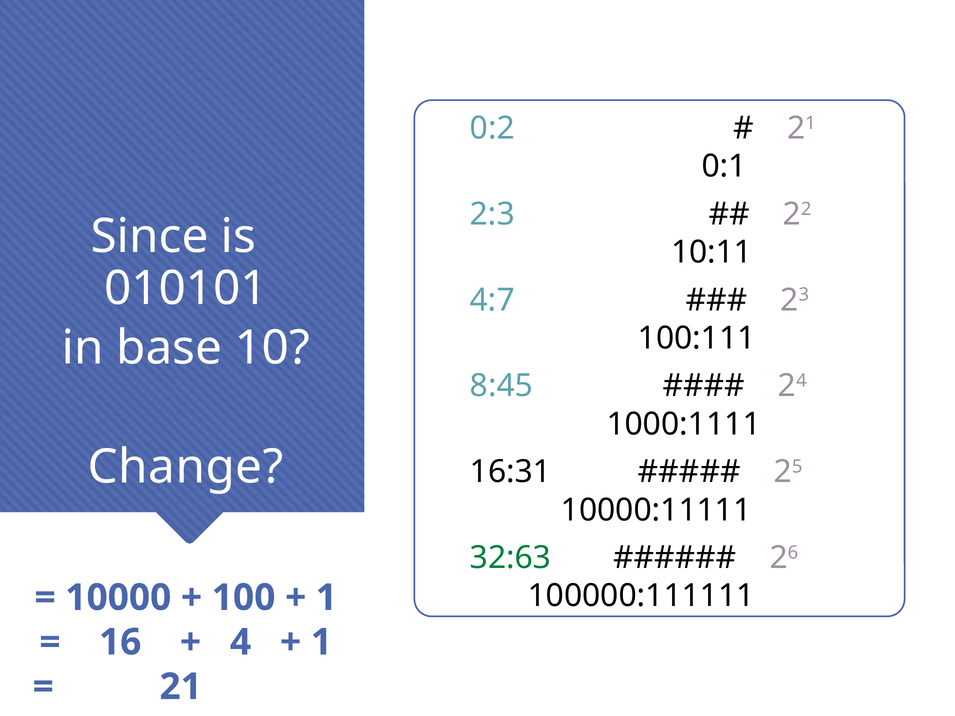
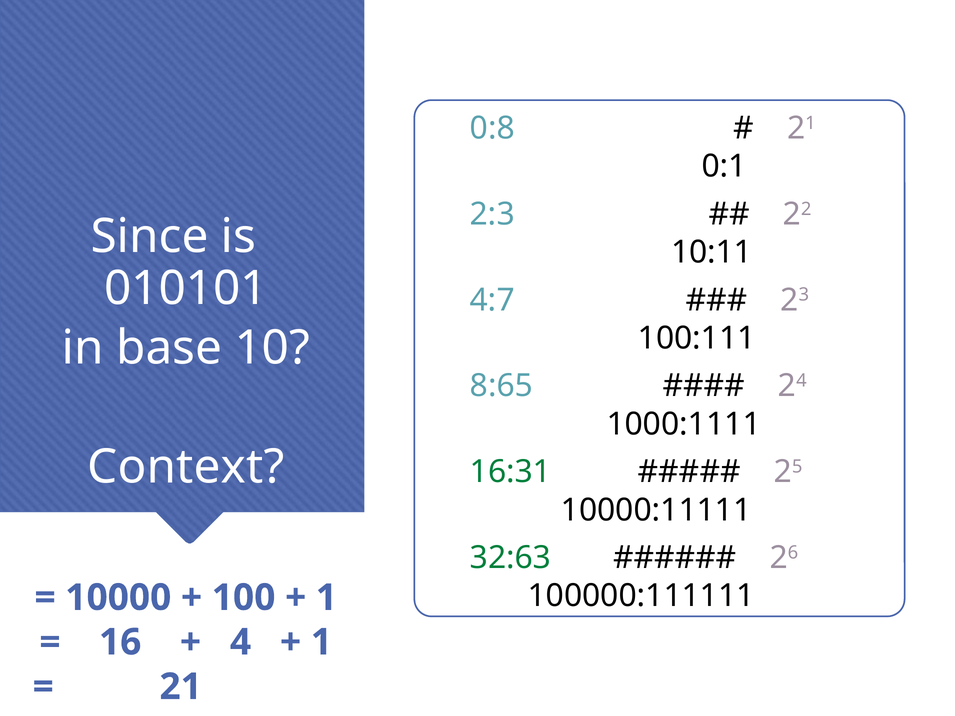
0:2: 0:2 -> 0:8 (492, 128)
8:45: 8:45 -> 8:65 (501, 386)
Change: Change -> Context (186, 467)
16:31 colour: black -> green (510, 472)
